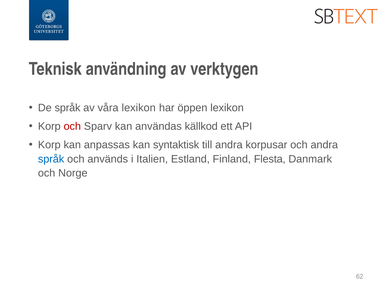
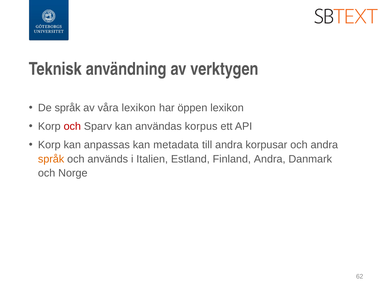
källkod: källkod -> korpus (201, 126)
syntaktisk: syntaktisk -> metadata (176, 145)
språk colour: blue -> orange (51, 159)
Finland Flesta: Flesta -> Andra (270, 159)
